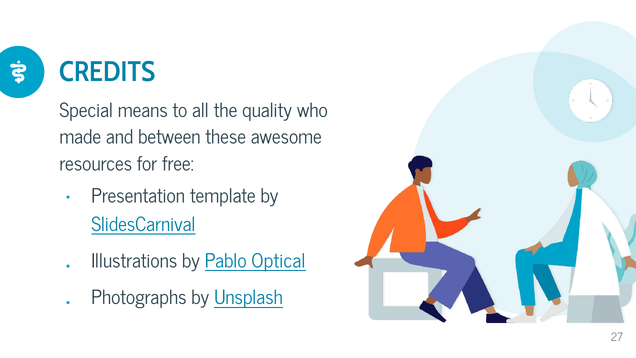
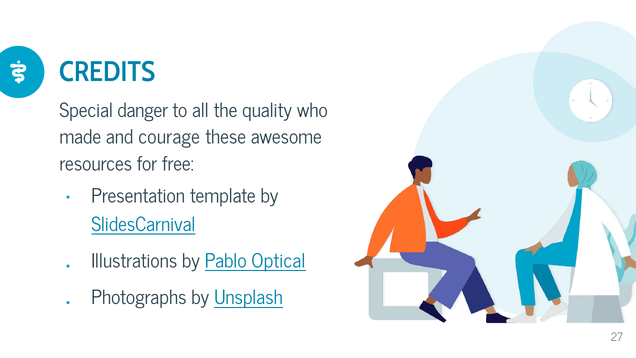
means: means -> danger (143, 111)
between: between -> courage (169, 137)
